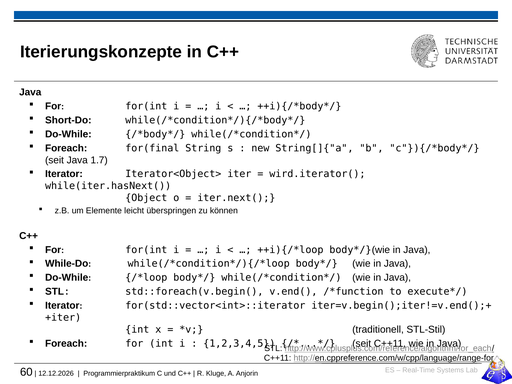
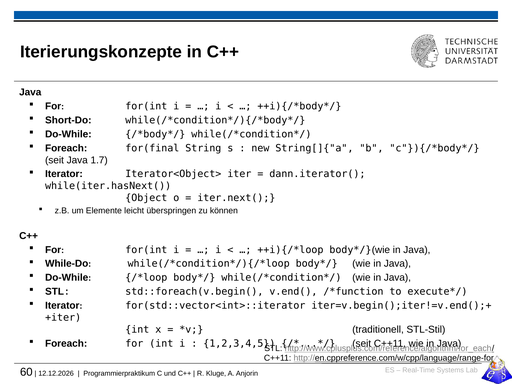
wird.iterator(: wird.iterator( -> dann.iterator( (317, 174)
